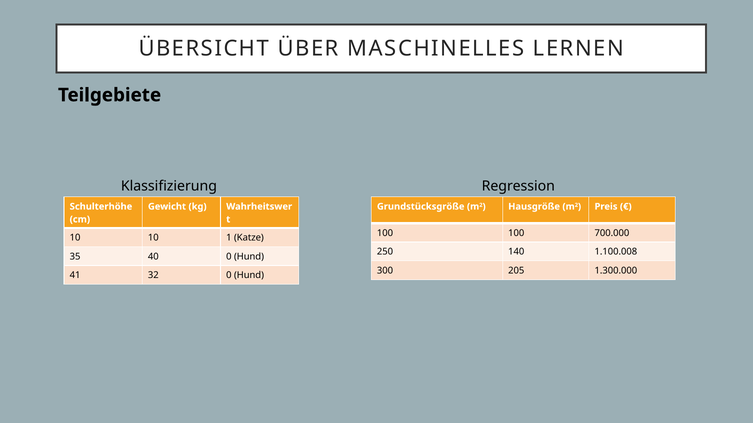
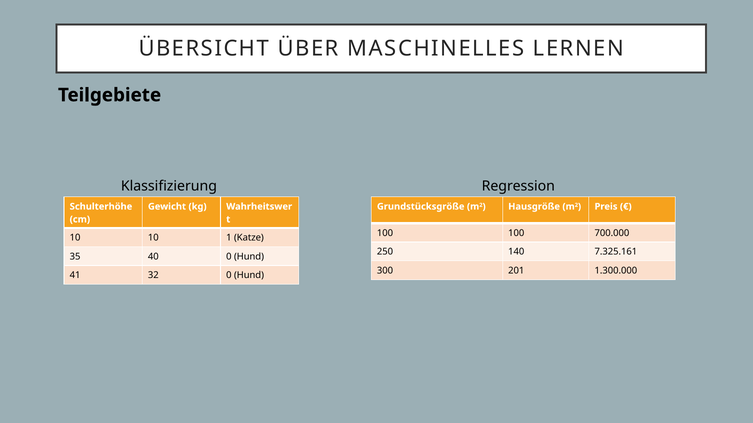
1.100.008: 1.100.008 -> 7.325.161 (616, 252)
205: 205 -> 201 (516, 271)
